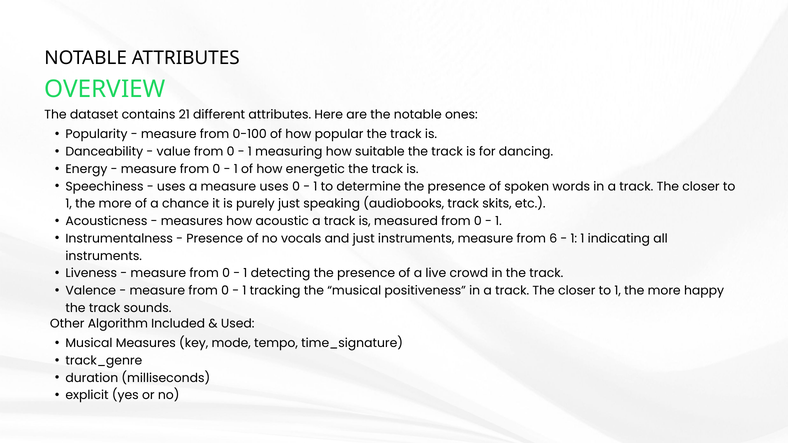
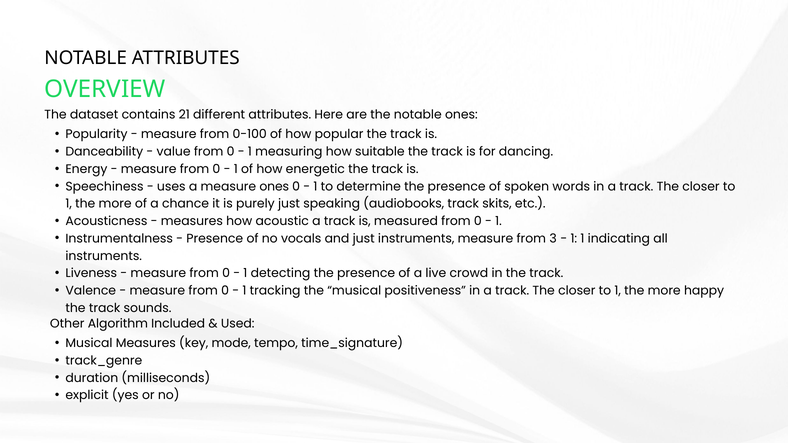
measure uses: uses -> ones (274, 187)
6: 6 -> 3 (553, 239)
